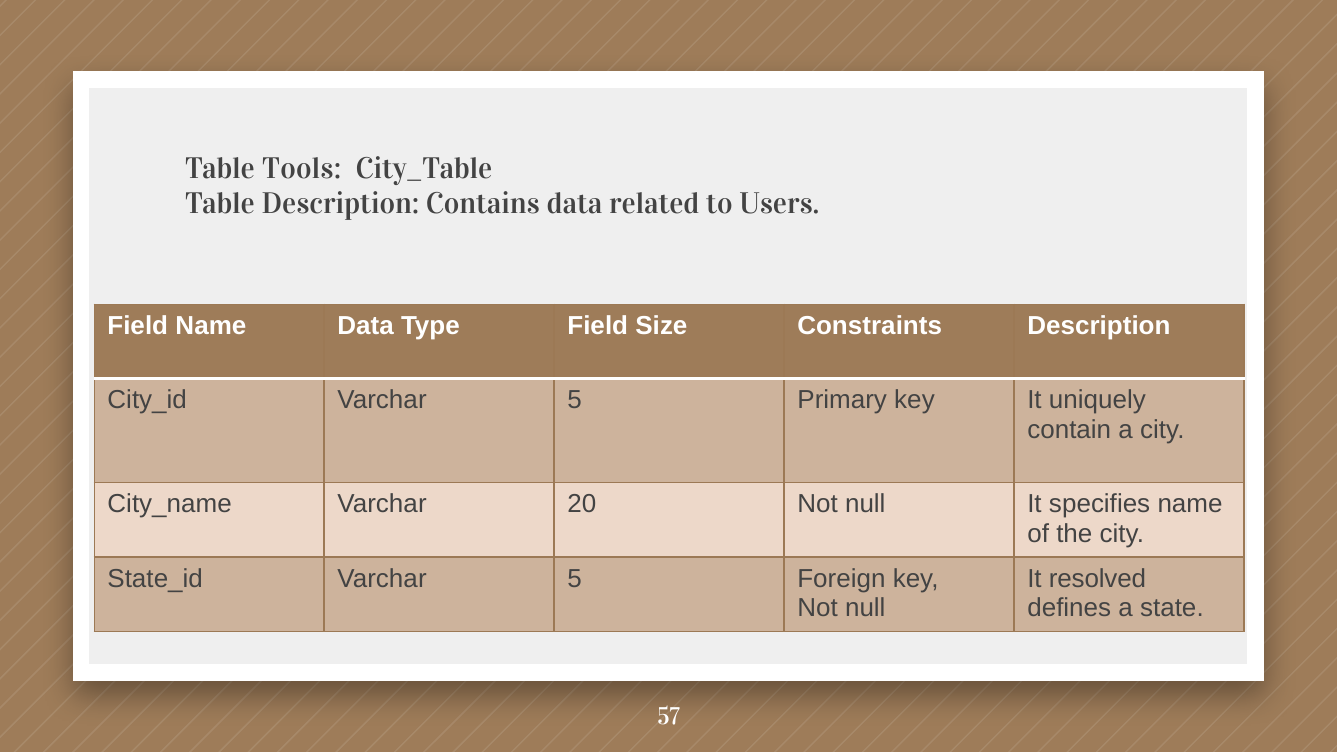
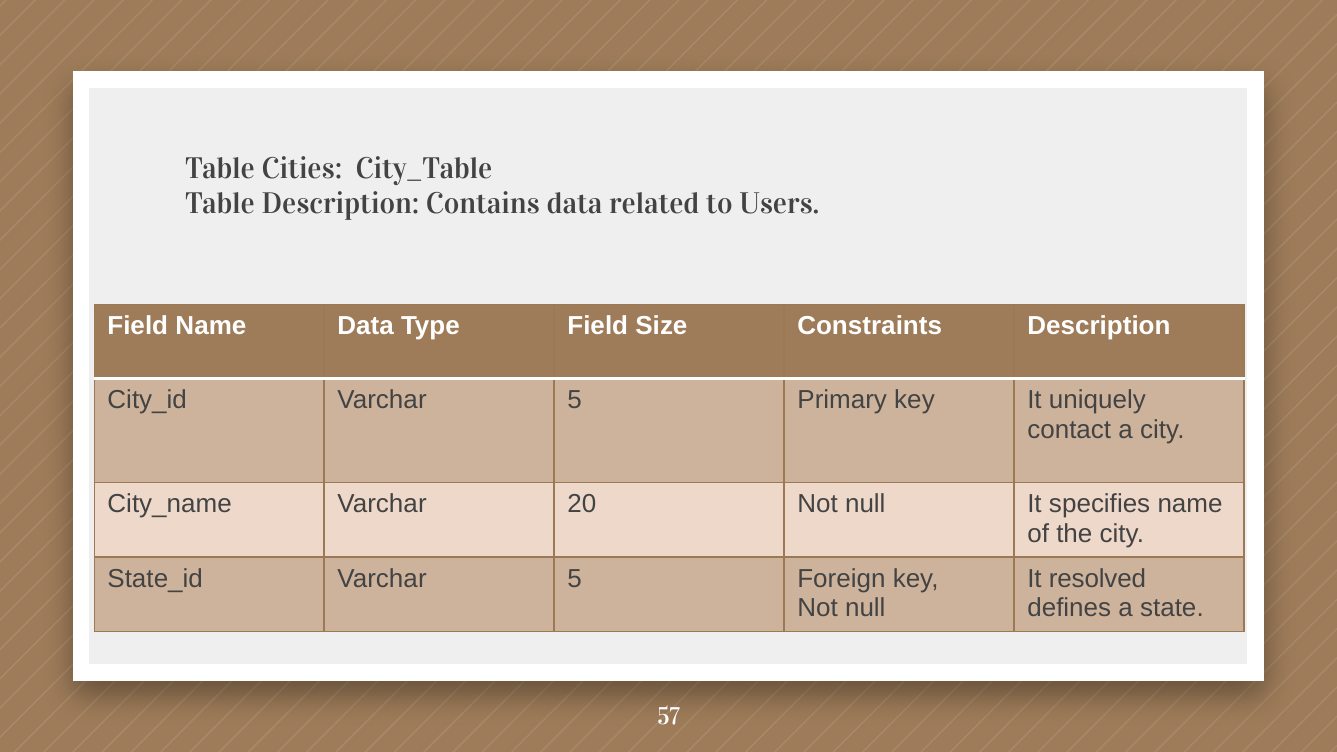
Tools: Tools -> Cities (302, 168)
contain: contain -> contact (1069, 430)
